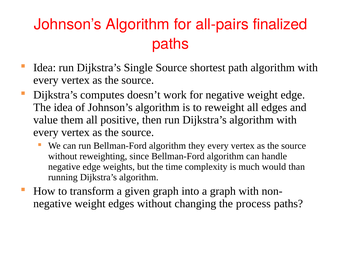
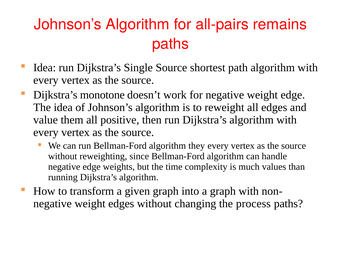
finalized: finalized -> remains (280, 24)
computes: computes -> monotone (102, 95)
would: would -> values (274, 167)
